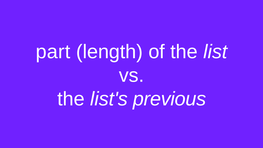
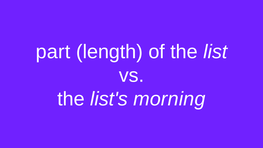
previous: previous -> morning (169, 99)
